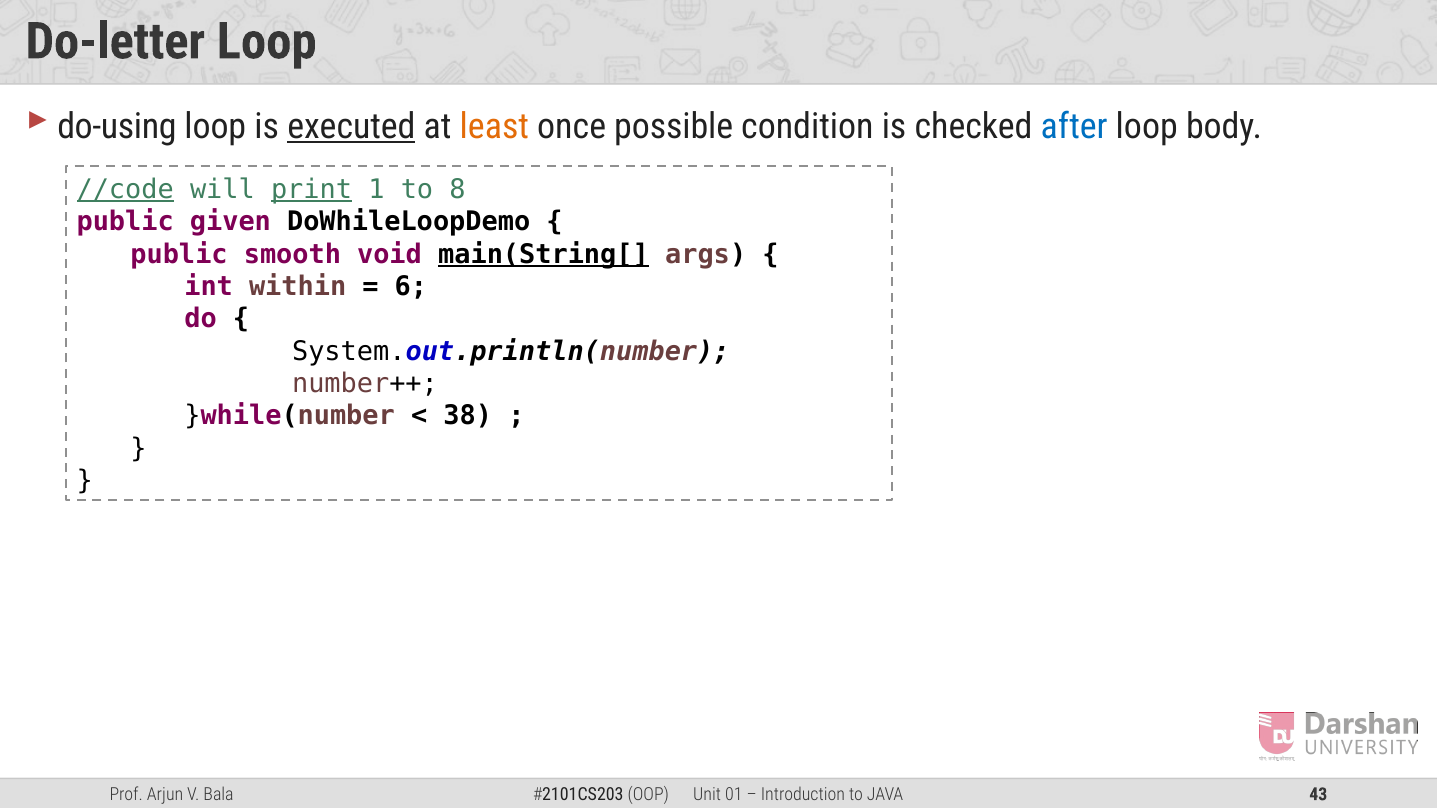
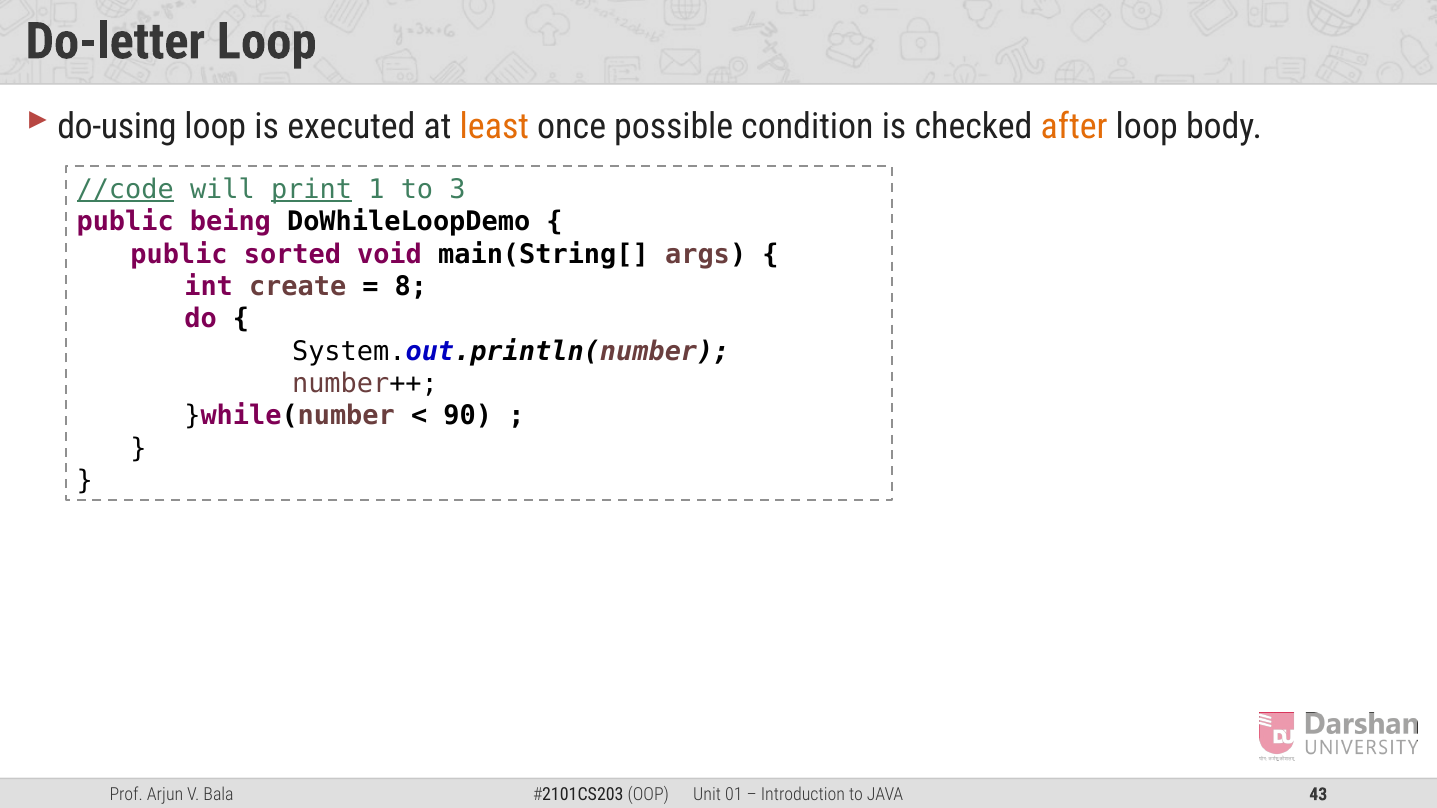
executed underline: present -> none (351, 126)
after colour: blue -> orange (1074, 126)
8: 8 -> 3 (458, 190)
given: given -> being (230, 222)
smooth: smooth -> sorted (292, 254)
main(String[ underline: present -> none (543, 254)
within: within -> create (298, 287)
6: 6 -> 8 (411, 287)
38: 38 -> 90 (468, 416)
